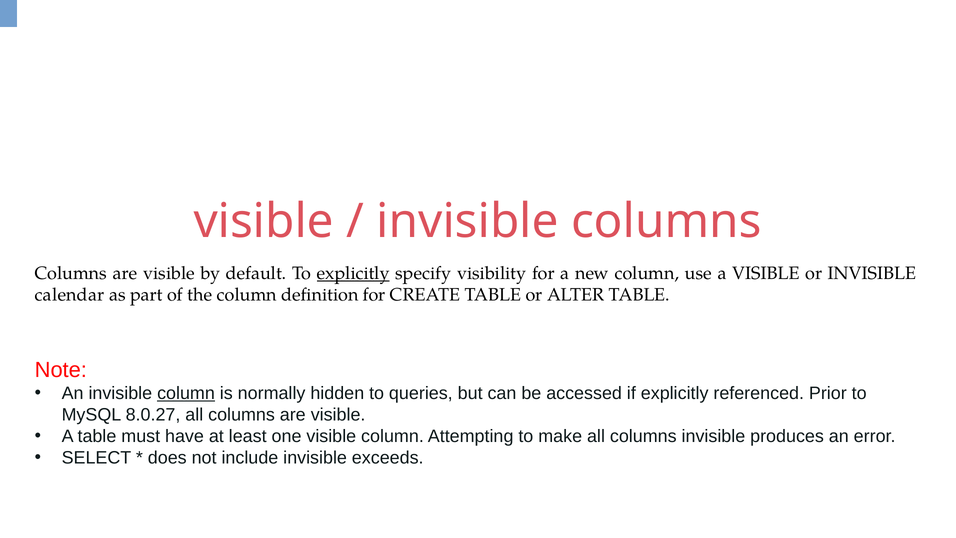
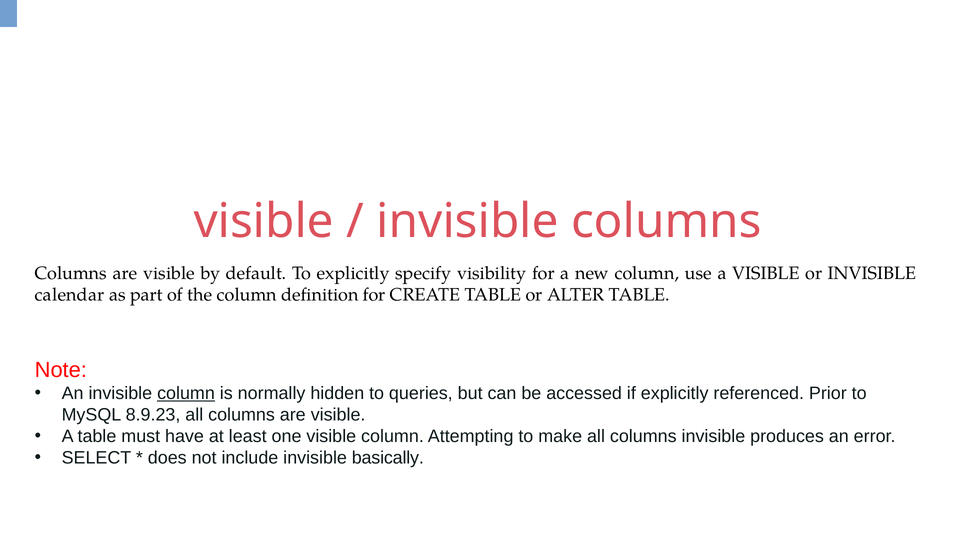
explicitly underline: present -> none (353, 273)
8.0.27: 8.0.27 -> 8.9.23 (153, 415)
exceeds: exceeds -> basically (388, 458)
